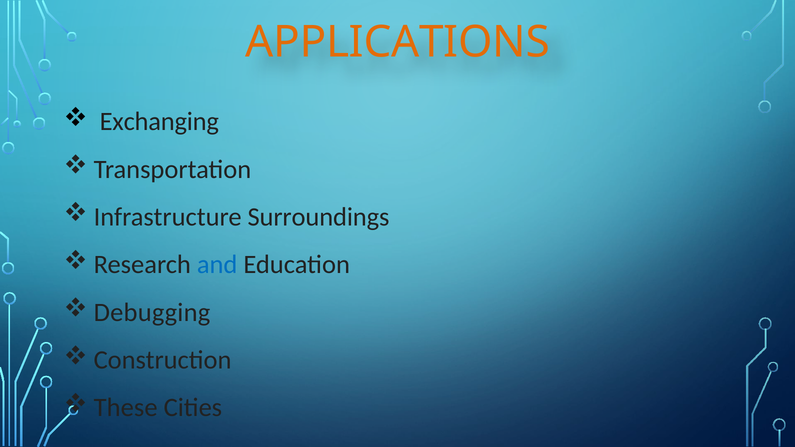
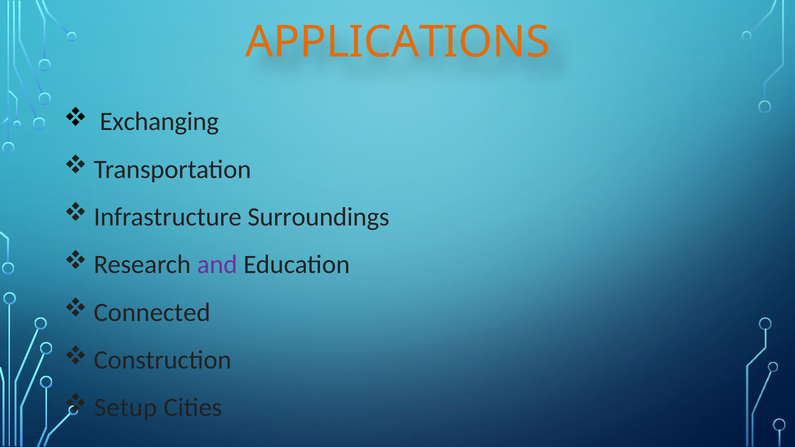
and colour: blue -> purple (217, 265)
Debugging: Debugging -> Connected (152, 313)
These: These -> Setup (126, 408)
